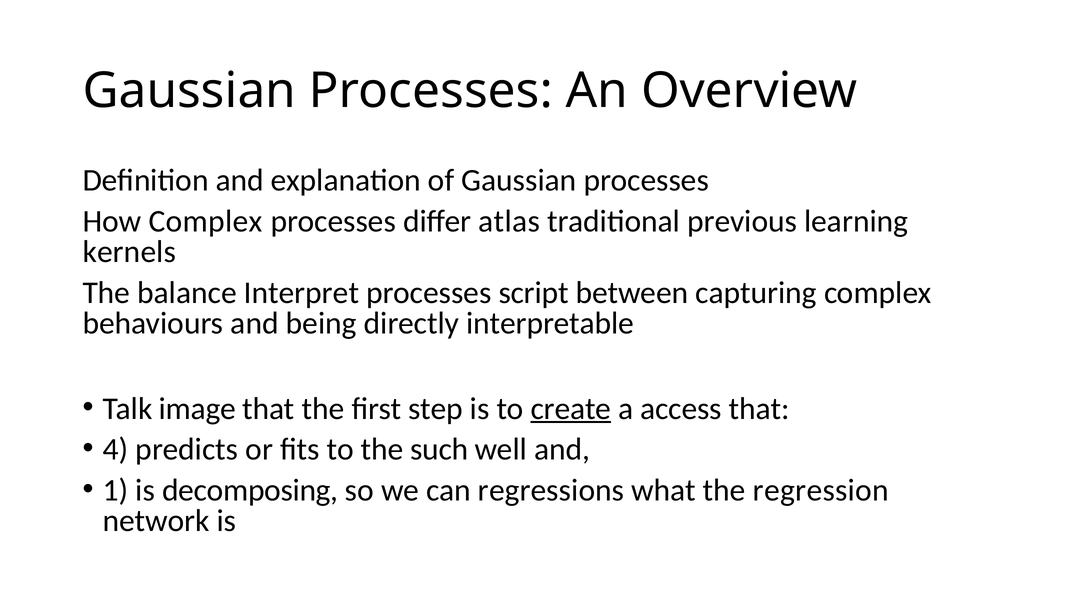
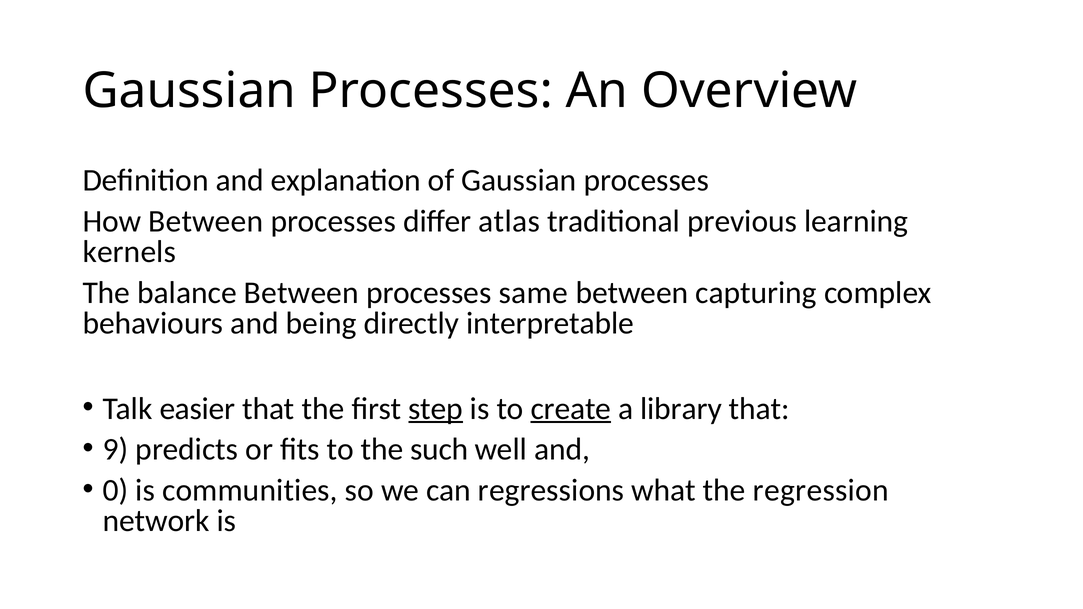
How Complex: Complex -> Between (206, 221)
balance Interpret: Interpret -> Between (301, 293)
script: script -> same (533, 293)
image: image -> easier (197, 409)
step underline: none -> present (436, 409)
access: access -> library (681, 409)
4: 4 -> 9 (116, 450)
1: 1 -> 0 (116, 490)
decomposing: decomposing -> communities (250, 490)
